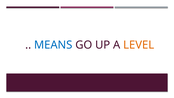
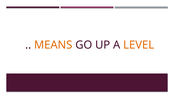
MEANS colour: blue -> orange (53, 45)
